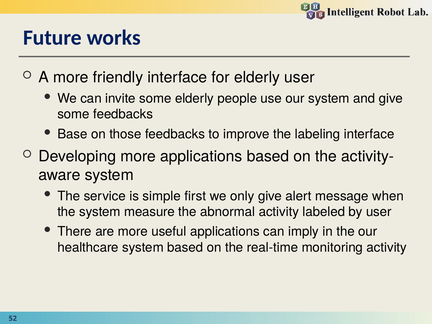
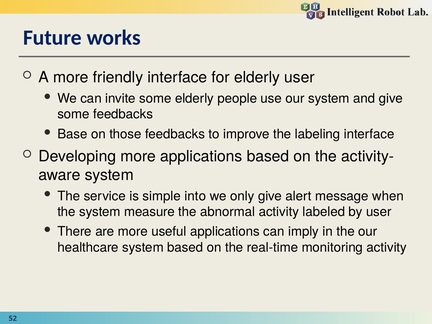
first: first -> into (195, 196)
